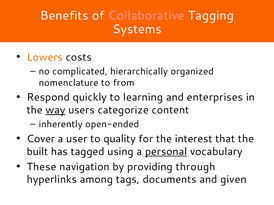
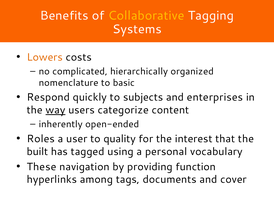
Collaborative colour: pink -> yellow (146, 16)
from: from -> basic (124, 83)
learning: learning -> subjects (143, 98)
Cover: Cover -> Roles (41, 139)
personal underline: present -> none (166, 152)
through: through -> function (196, 167)
given: given -> cover (233, 180)
